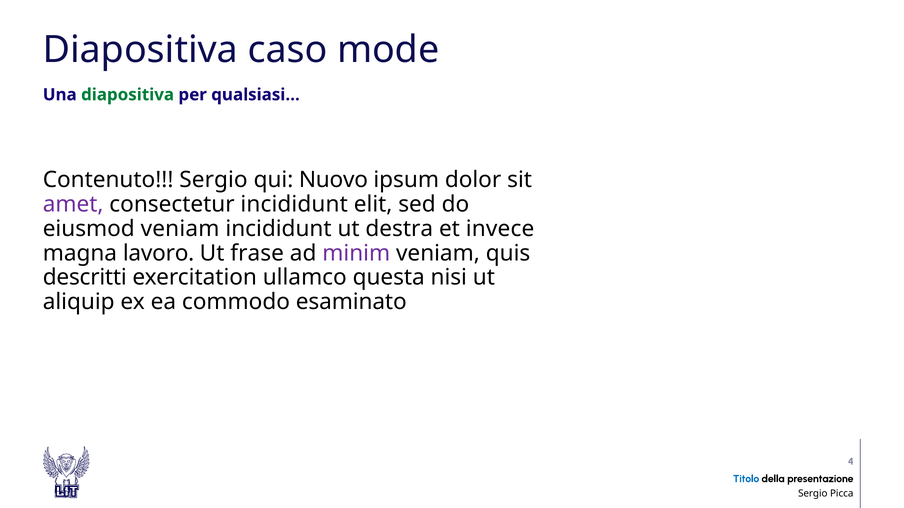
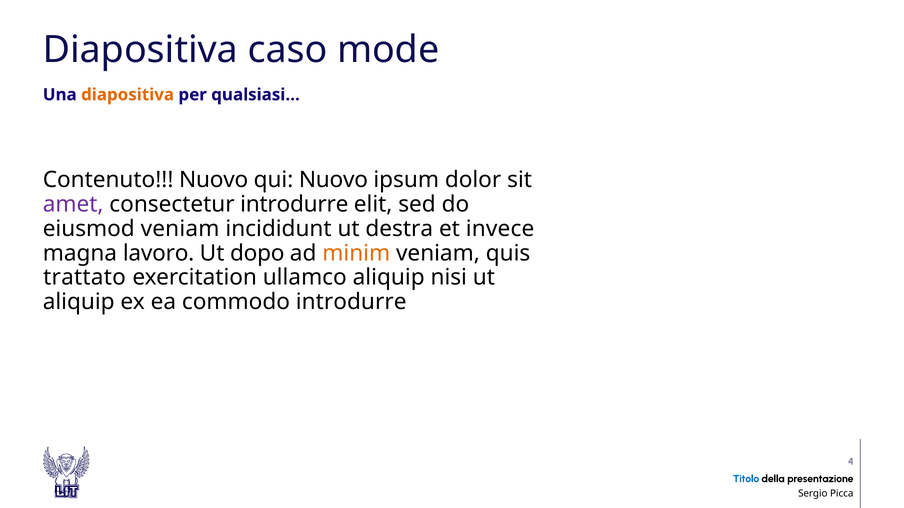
diapositiva colour: green -> orange (128, 95)
Contenuto Sergio: Sergio -> Nuovo (214, 180)
consectetur incididunt: incididunt -> introdurre (294, 205)
frase: frase -> dopo (257, 253)
minim colour: purple -> orange (356, 253)
descritti: descritti -> trattato (85, 278)
ullamco questa: questa -> aliquip (389, 278)
commodo esaminato: esaminato -> introdurre (351, 302)
